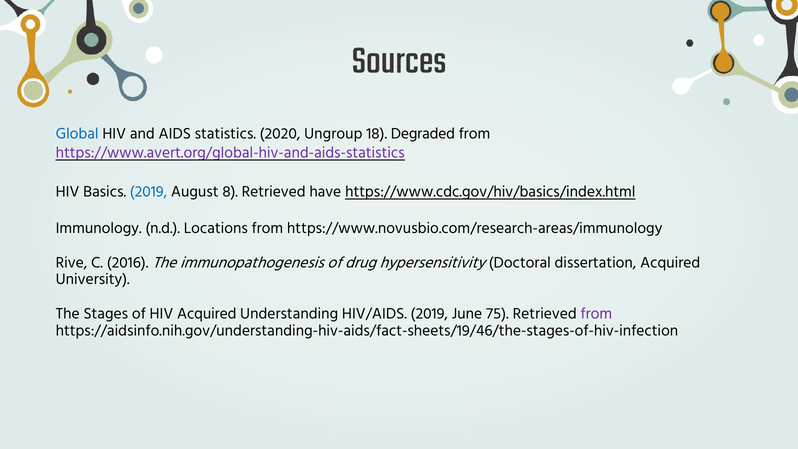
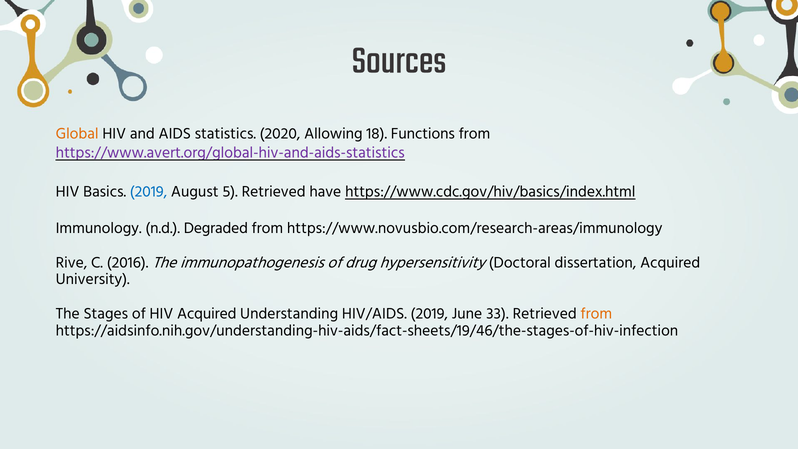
Global colour: blue -> orange (77, 134)
Ungroup: Ungroup -> Allowing (333, 134)
Degraded: Degraded -> Functions (423, 134)
8: 8 -> 5 (230, 191)
Locations: Locations -> Degraded (216, 228)
75: 75 -> 33 (497, 314)
from colour: purple -> orange (596, 314)
